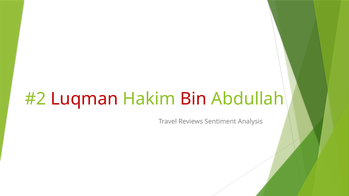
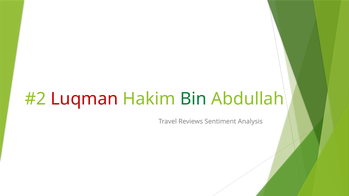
Bin colour: red -> green (193, 99)
